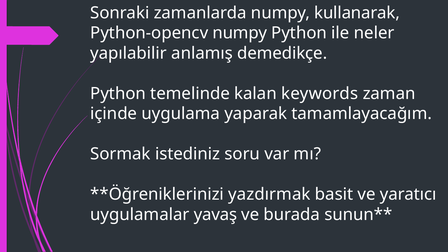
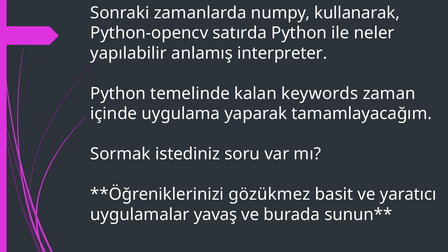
Python-opencv numpy: numpy -> satırda (240, 33)
demedikçe: demedikçe -> interpreter (282, 53)
yazdırmak: yazdırmak -> gözükmez (269, 194)
